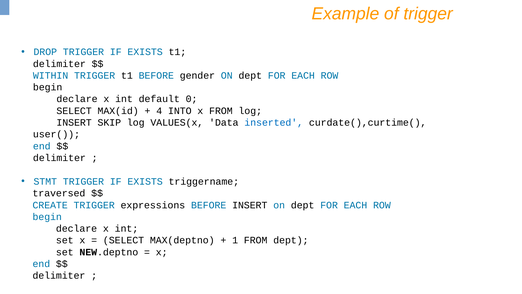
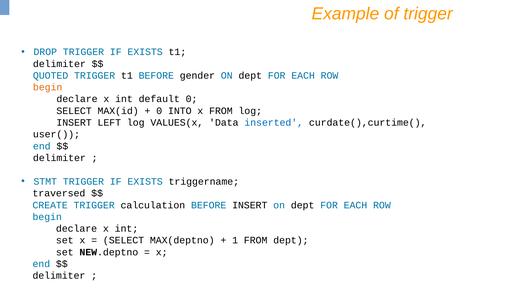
WITHIN: WITHIN -> QUOTED (51, 75)
begin colour: black -> orange (48, 87)
4: 4 -> 0 (159, 111)
SKIP: SKIP -> LEFT (109, 122)
expressions: expressions -> calculation (153, 205)
